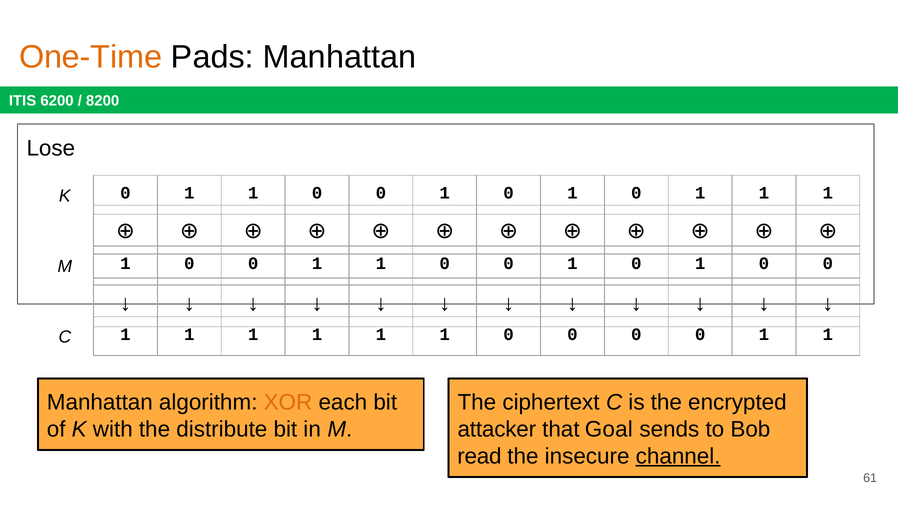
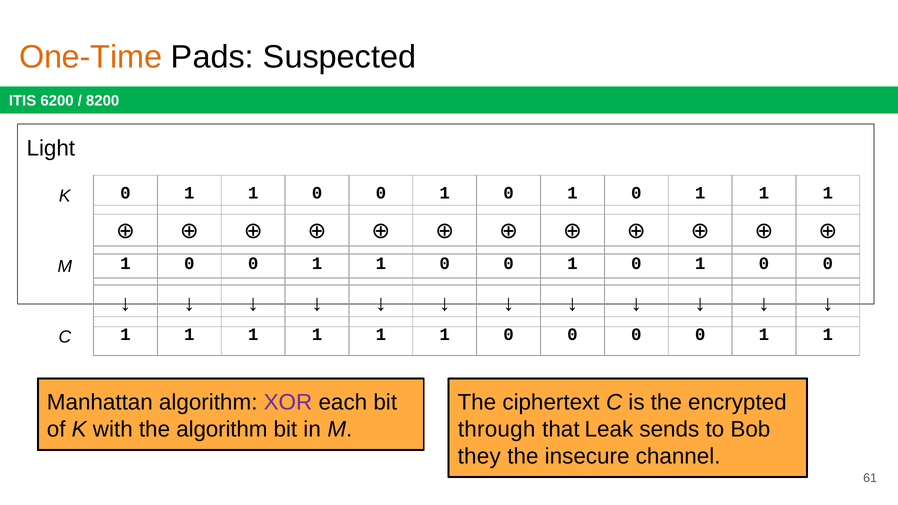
Pads Manhattan: Manhattan -> Suspected (340, 57)
Lose: Lose -> Light (51, 148)
XOR colour: orange -> purple (288, 402)
the distribute: distribute -> algorithm (222, 429)
attacker: attacker -> through (497, 429)
Goal: Goal -> Leak (609, 429)
read: read -> they (479, 456)
channel underline: present -> none (678, 456)
